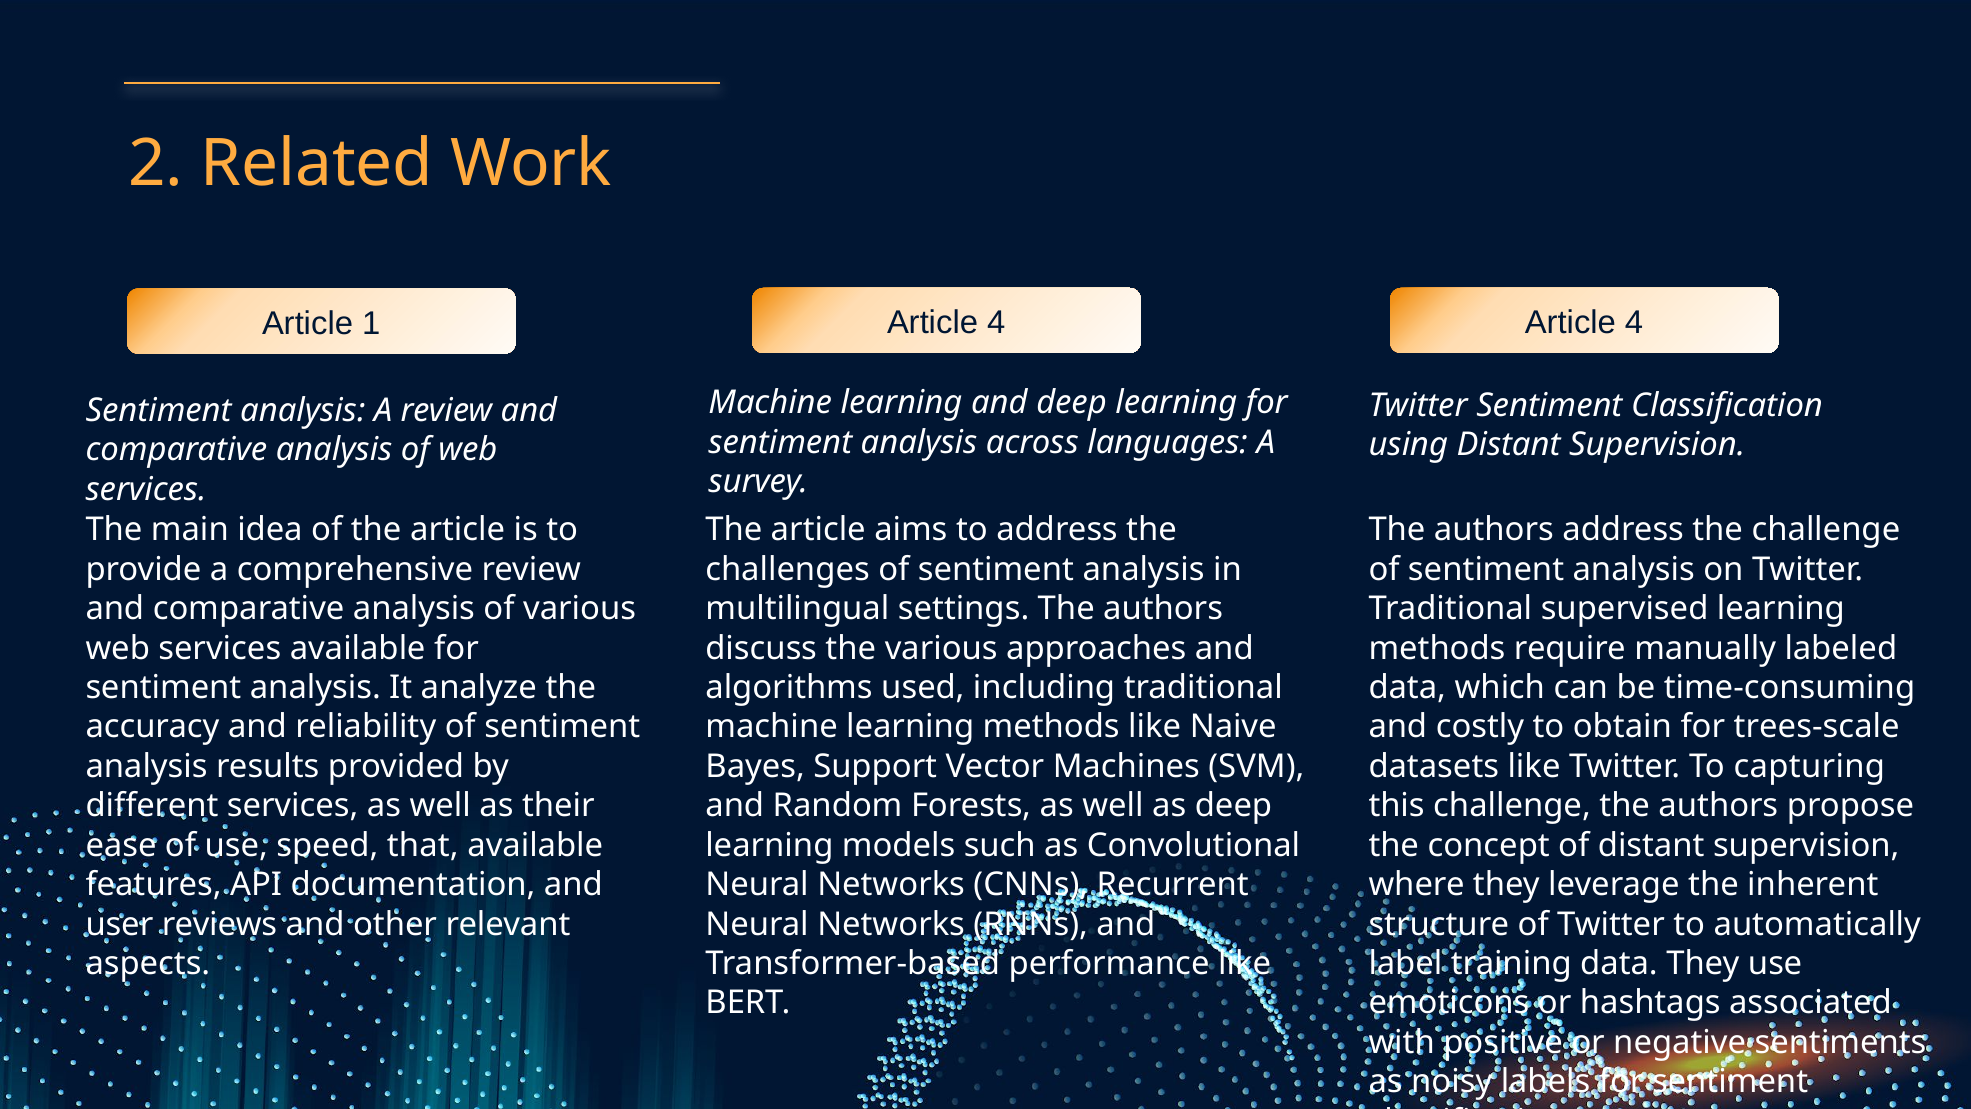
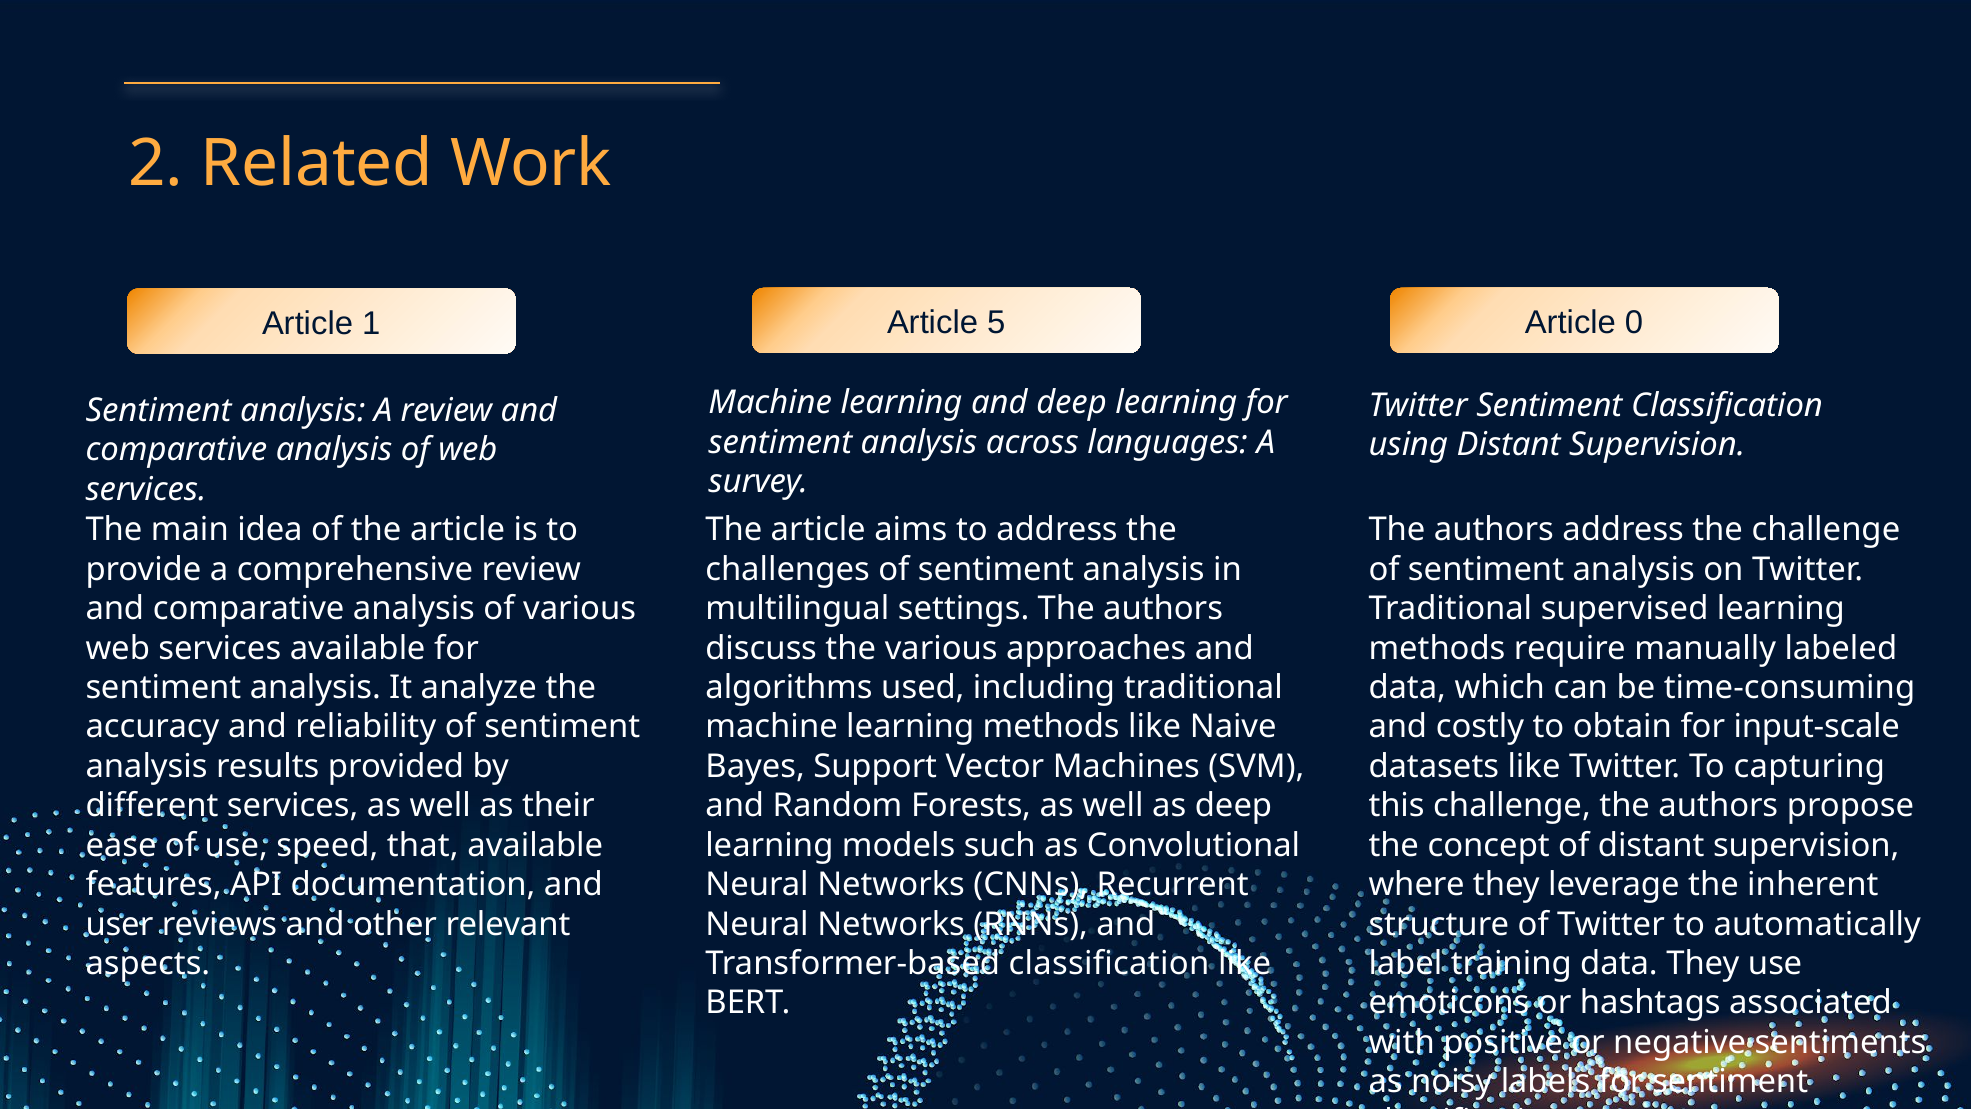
1 Article 4: 4 -> 5 (996, 323)
4: 4 -> 0 (1634, 323)
trees-scale: trees-scale -> input-scale (1817, 727)
Transformer-based performance: performance -> classification (1109, 963)
